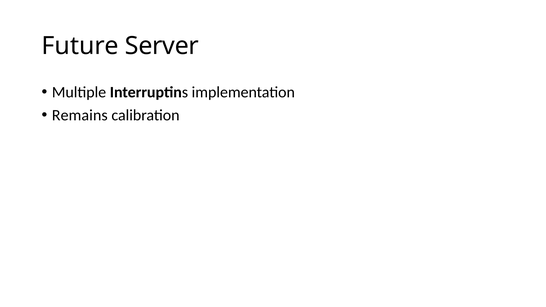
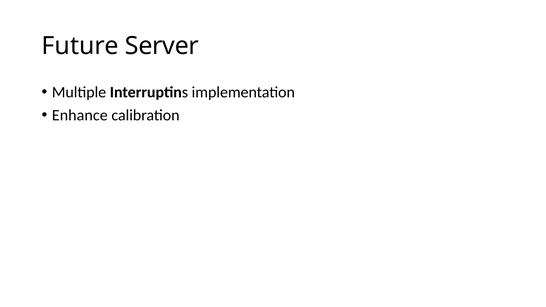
Remains: Remains -> Enhance (80, 115)
